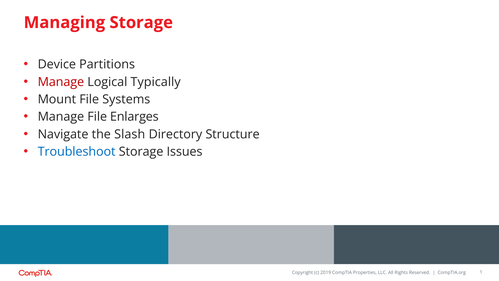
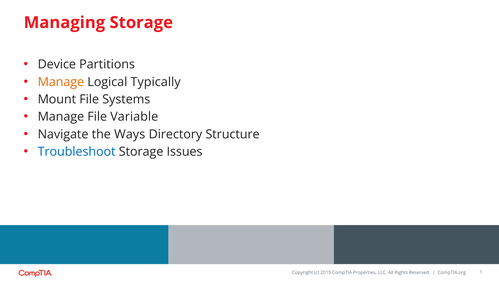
Manage colour: red -> orange (61, 82)
Enlarges: Enlarges -> Variable (134, 117)
Slash: Slash -> Ways (130, 134)
